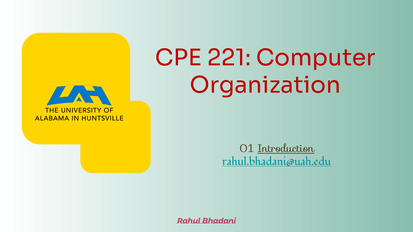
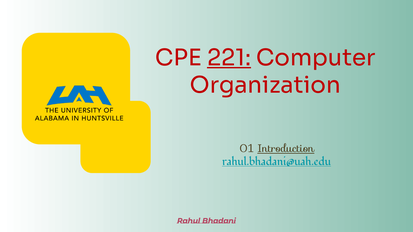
221 underline: none -> present (229, 58)
